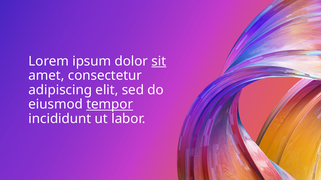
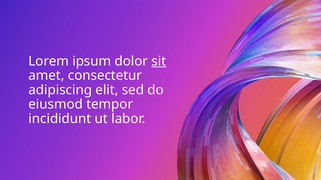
tempor underline: present -> none (110, 105)
